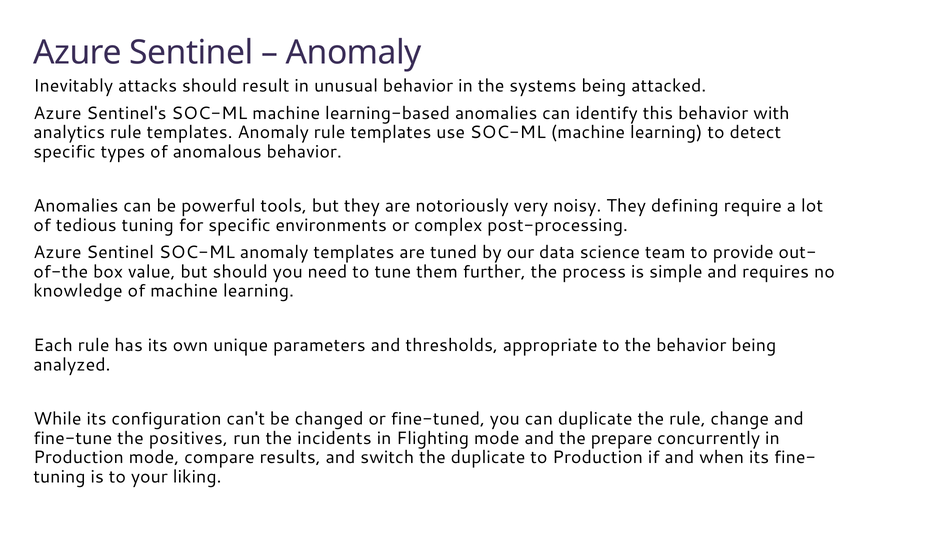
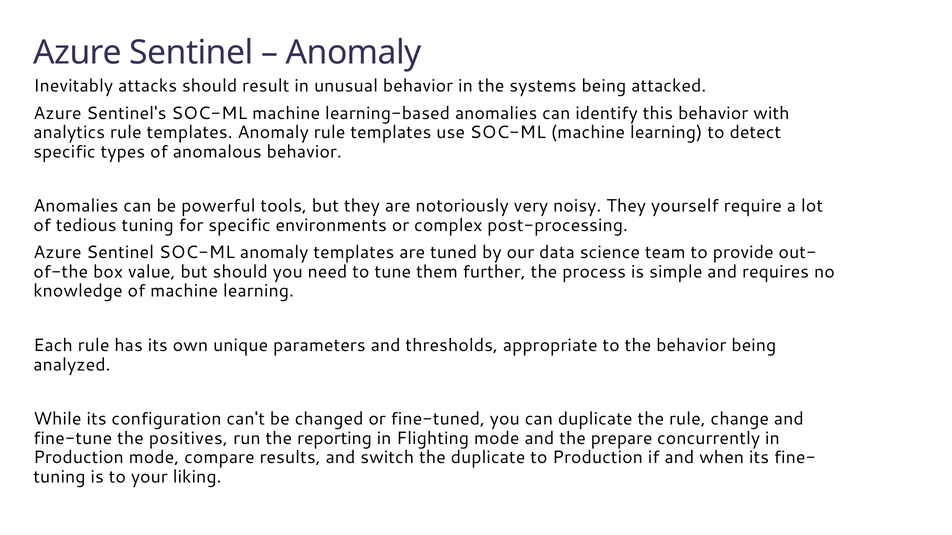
defining: defining -> yourself (685, 206)
incidents: incidents -> reporting (335, 439)
